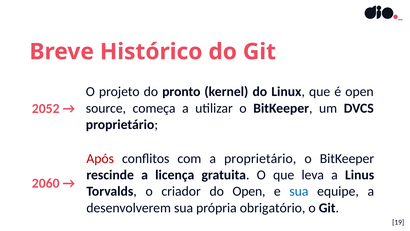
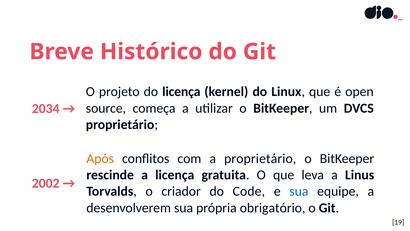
do pronto: pronto -> licença (181, 92)
2052: 2052 -> 2034 (46, 108)
Após colour: red -> orange (100, 158)
2060: 2060 -> 2002 (46, 183)
do Open: Open -> Code (249, 191)
